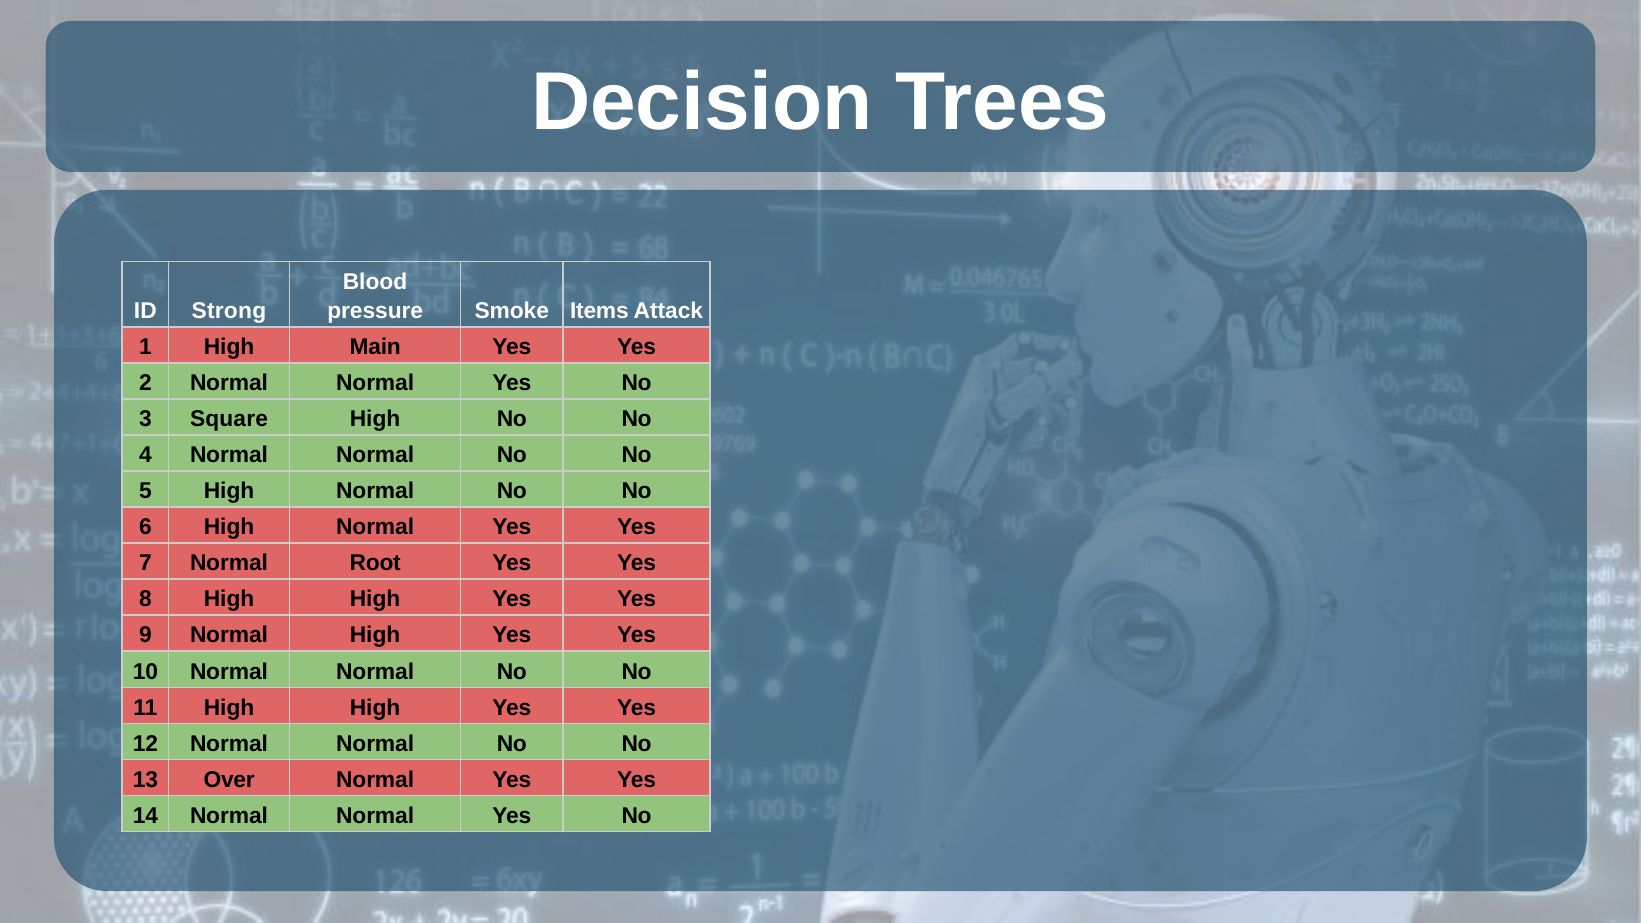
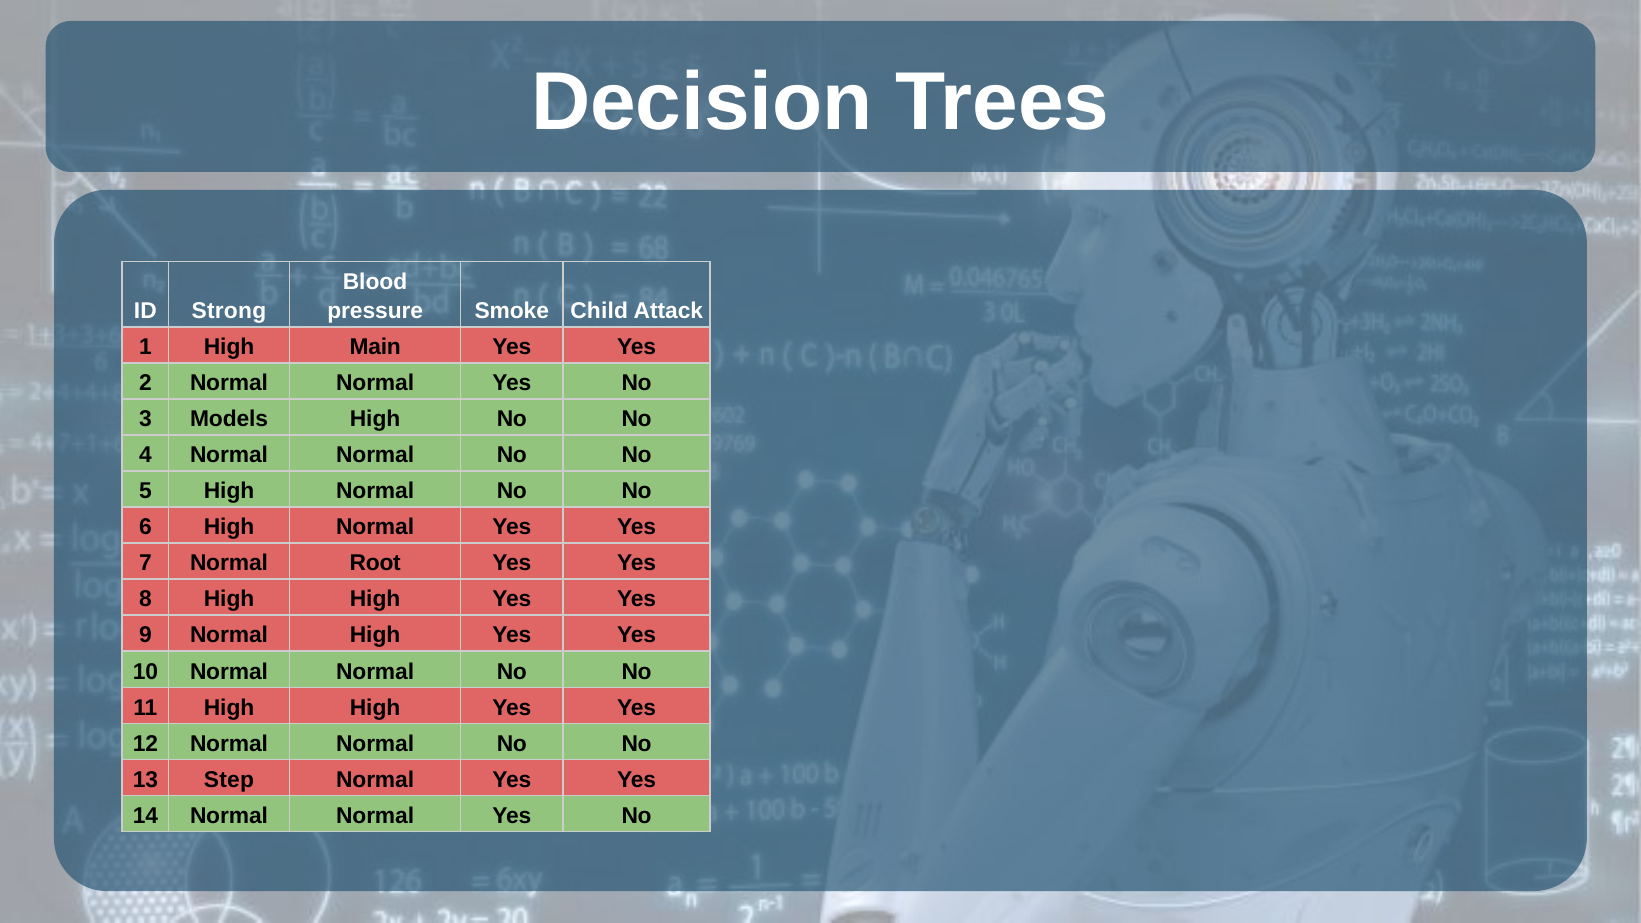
Items: Items -> Child (599, 311)
Square: Square -> Models (229, 419)
Over: Over -> Step (229, 780)
